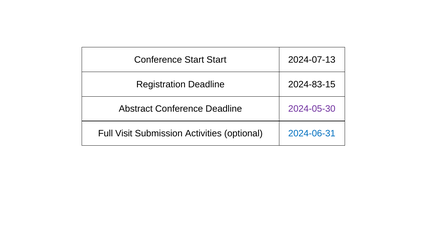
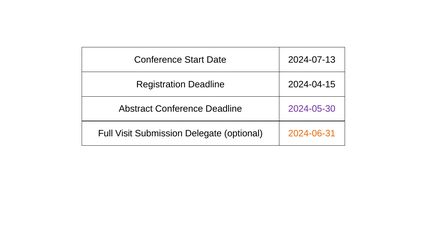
Start Start: Start -> Date (216, 60)
2024-83-15: 2024-83-15 -> 2024-04-15 (312, 84)
Activities: Activities -> Delegate (203, 134)
2024-06-31 colour: blue -> orange (312, 134)
